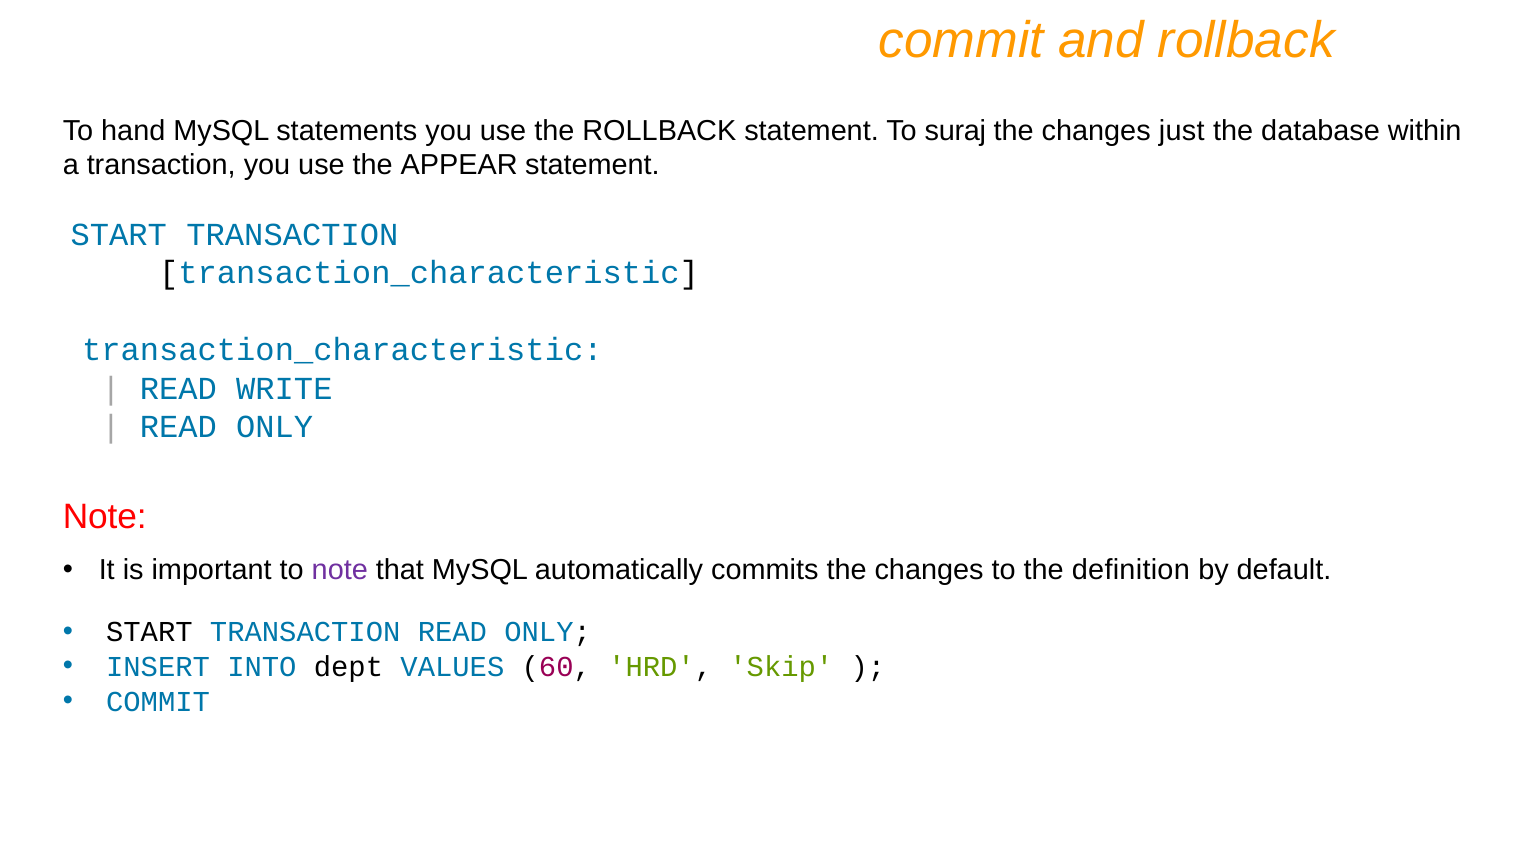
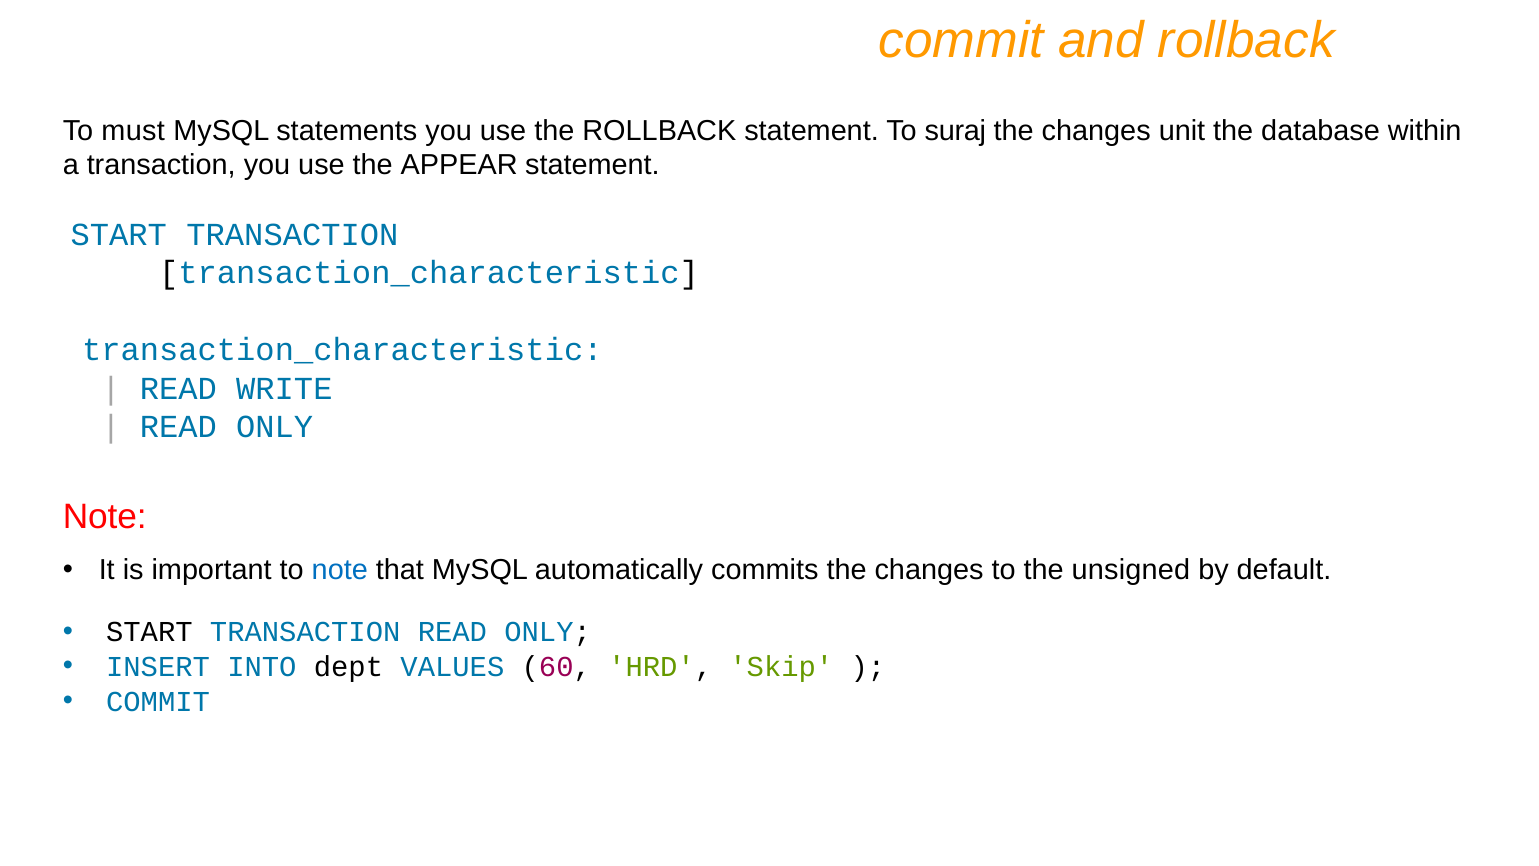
hand: hand -> must (133, 131)
just: just -> unit (1182, 131)
note colour: purple -> blue (340, 570)
definition: definition -> unsigned (1131, 570)
